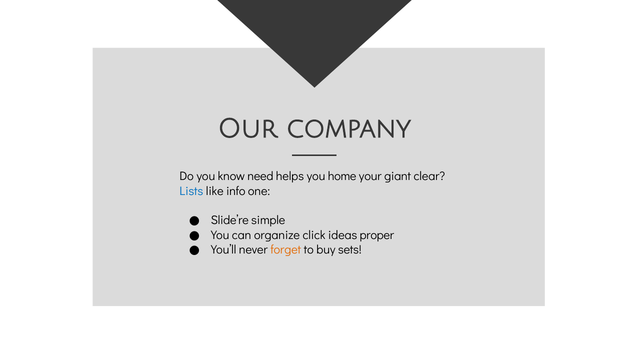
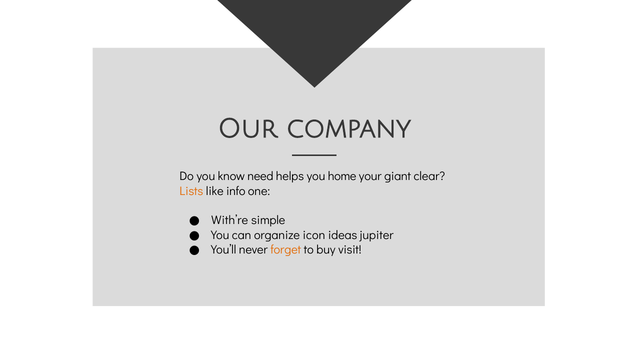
Lists colour: blue -> orange (191, 191)
Slide’re: Slide’re -> With’re (230, 220)
click: click -> icon (314, 235)
proper: proper -> jupiter (377, 235)
sets: sets -> visit (350, 250)
